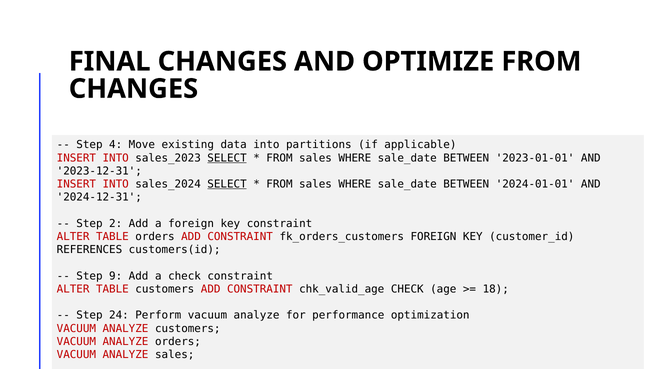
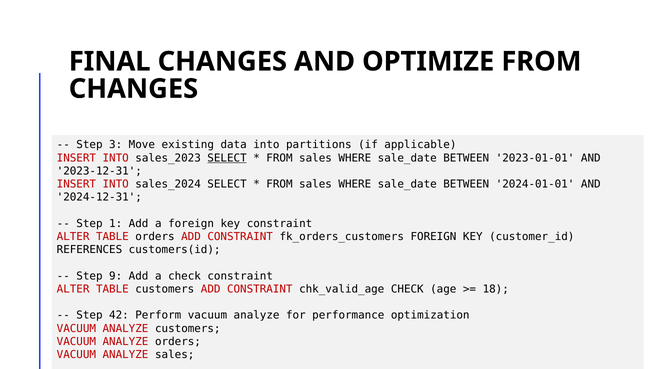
4: 4 -> 3 (116, 145)
SELECT underline: present -> none (227, 184)
2: 2 -> 1 (116, 223)
24: 24 -> 42 (119, 315)
